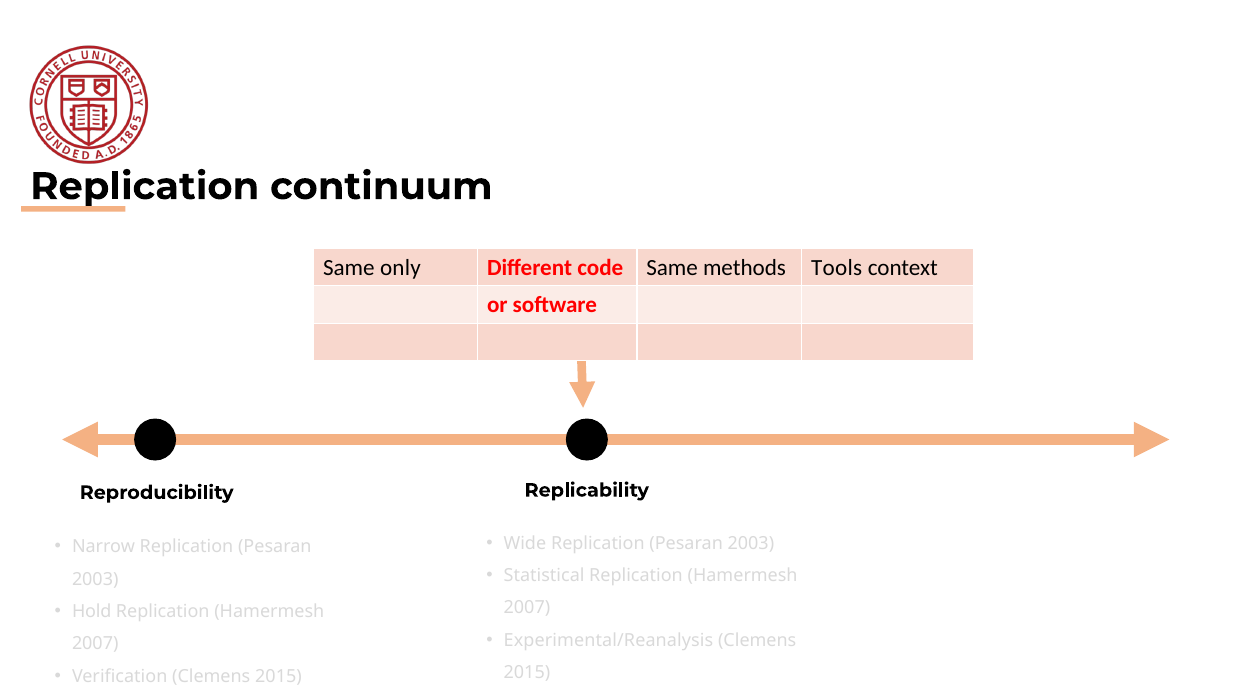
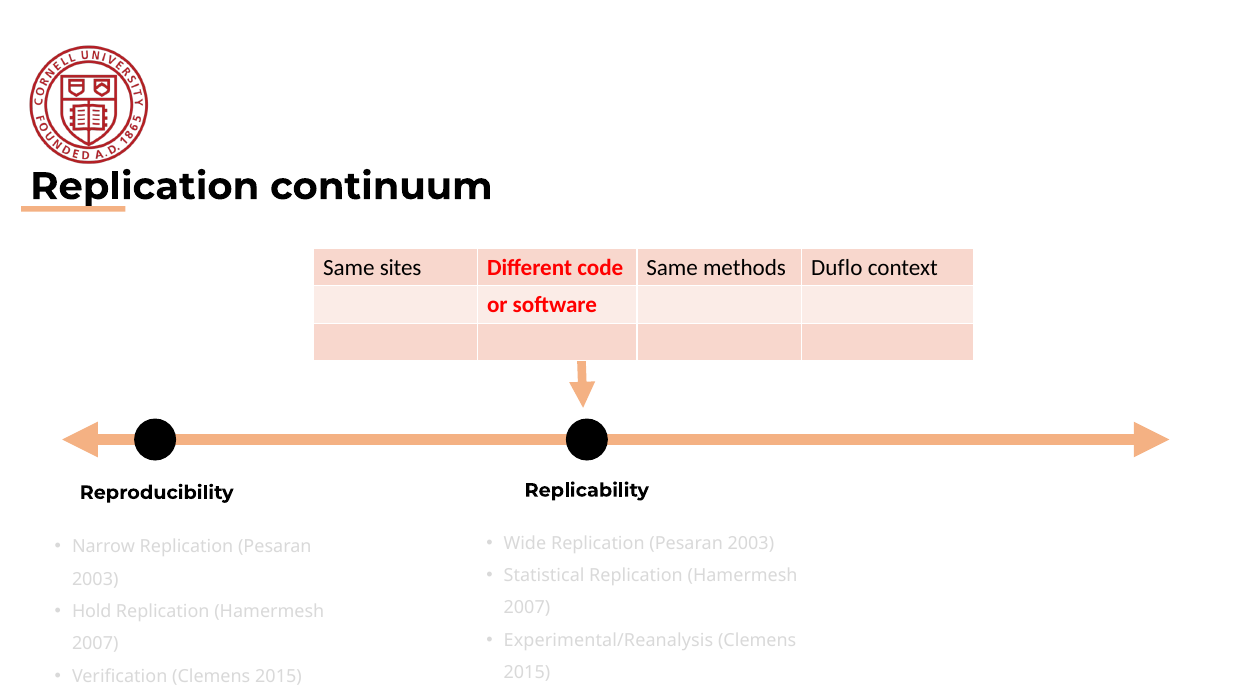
only: only -> sites (401, 267)
Tools: Tools -> Duflo (837, 267)
